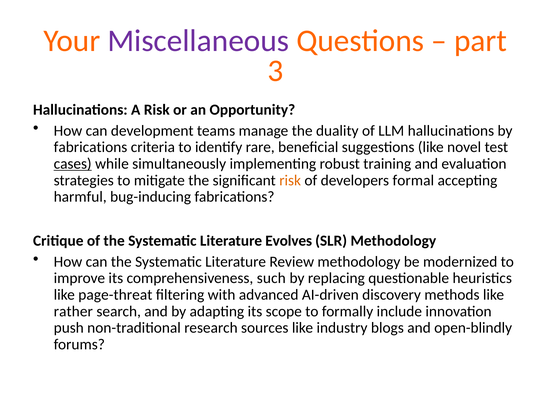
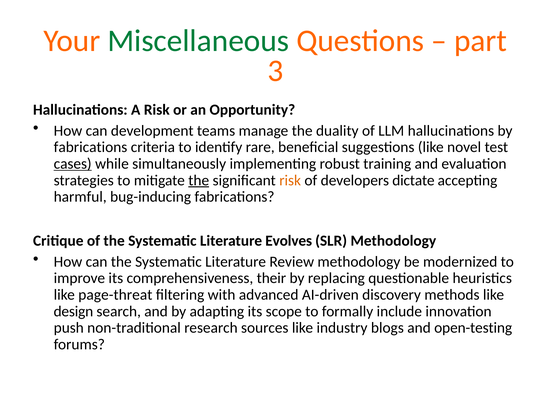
Miscellaneous colour: purple -> green (198, 41)
the underline: none -> present (199, 180)
formal: formal -> dictate (413, 180)
such: such -> their (271, 278)
rather: rather -> design (73, 311)
open-blindly: open-blindly -> open-testing (473, 327)
